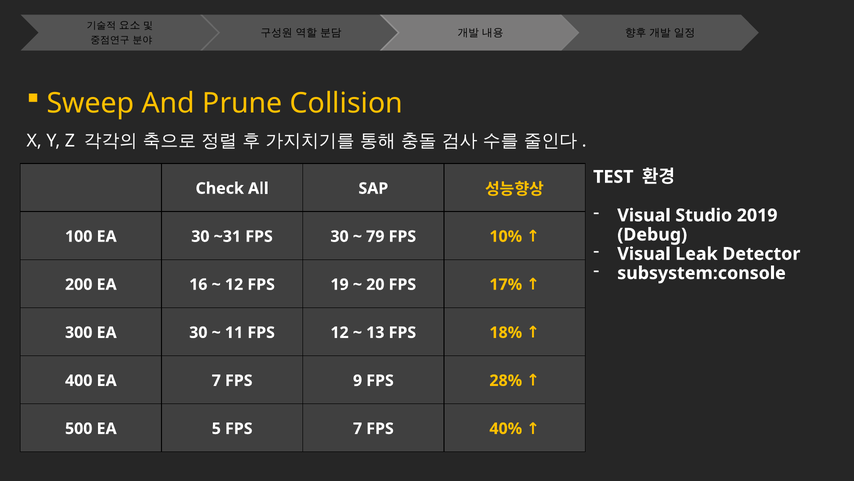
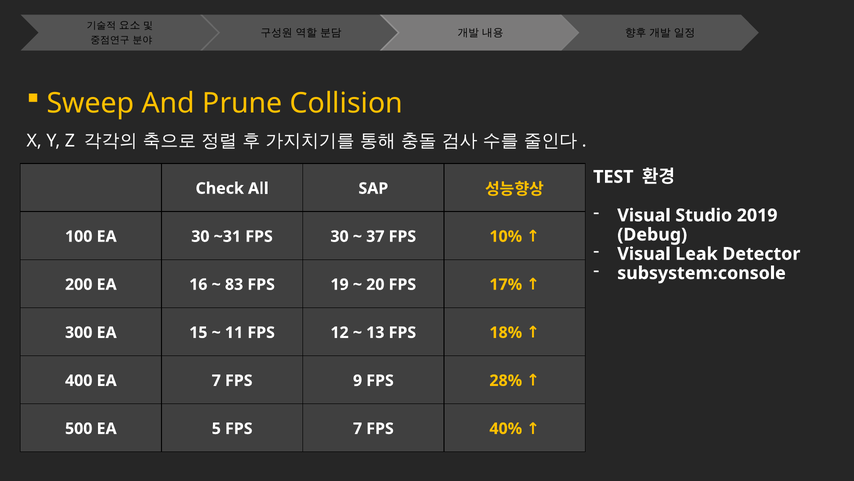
79: 79 -> 37 (375, 236)
12: 12 -> 83 (234, 284)
300 EA 30: 30 -> 15 (198, 332)
